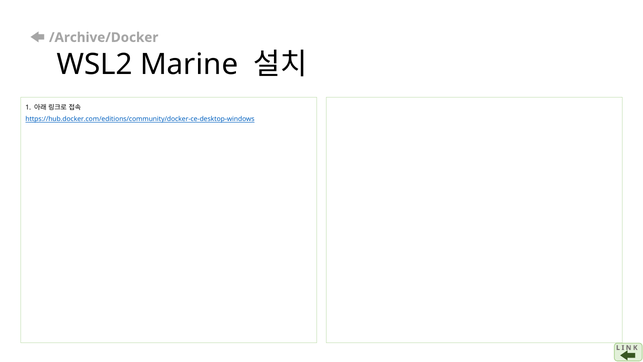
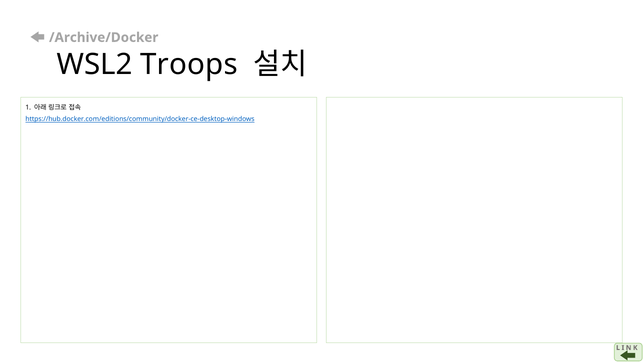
Marine: Marine -> Troops (189, 64)
